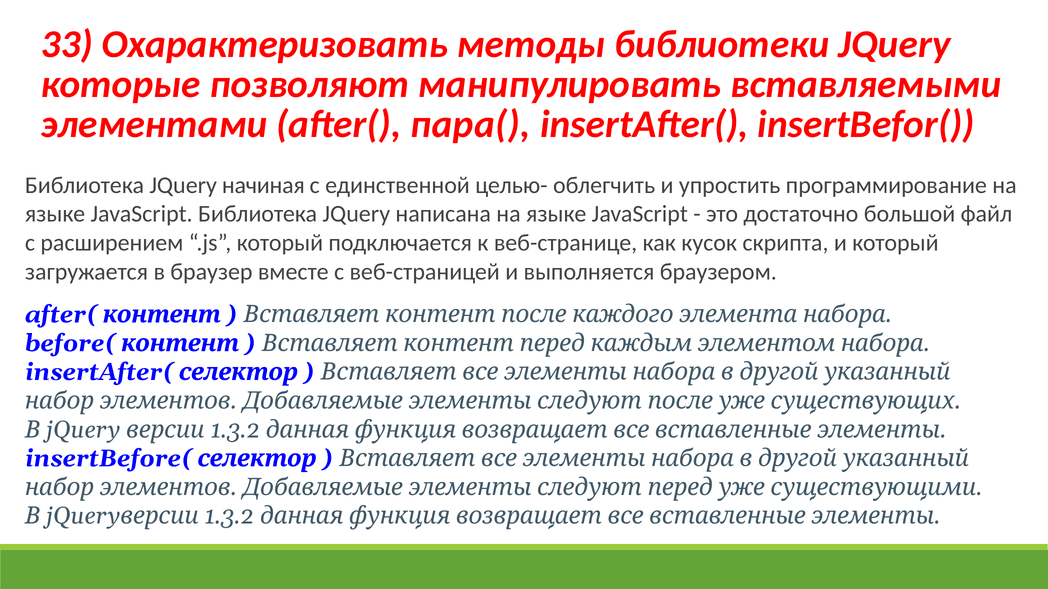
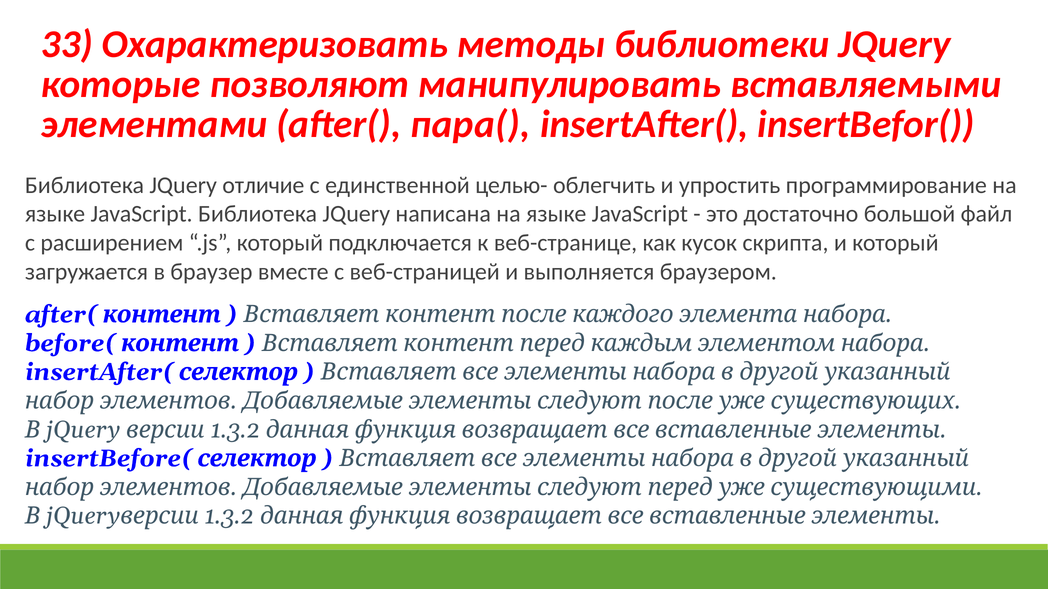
начиная: начиная -> отличие (263, 185)
